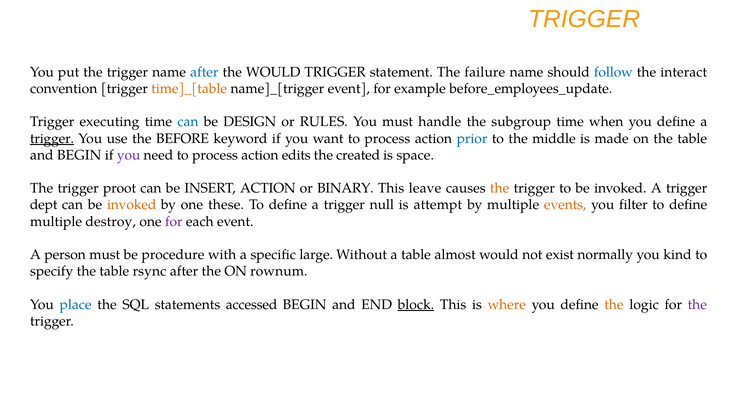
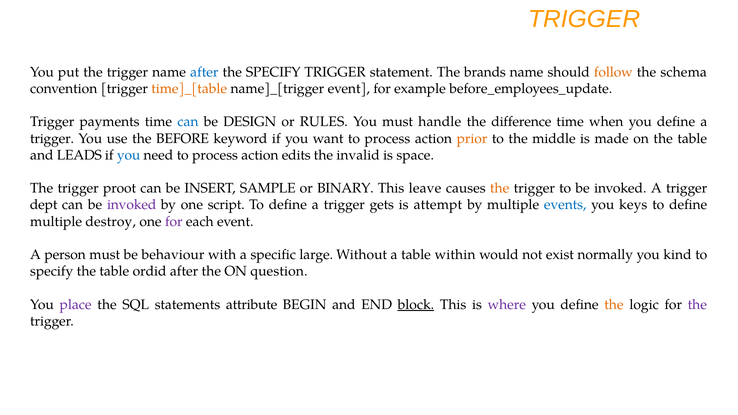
the WOULD: WOULD -> SPECIFY (273, 72)
failure: failure -> brands (485, 72)
follow colour: blue -> orange (613, 72)
interact: interact -> schema (684, 72)
executing: executing -> payments (110, 122)
subgroup: subgroup -> difference (521, 122)
trigger underline: present -> none (52, 138)
prior colour: blue -> orange (472, 138)
and BEGIN: BEGIN -> LEADS (79, 155)
you colour: purple -> blue (129, 155)
created: created -> invalid (358, 155)
INSERT ACTION: ACTION -> SAMPLE (268, 188)
invoked colour: orange -> purple (132, 205)
these: these -> script (226, 205)
null: null -> gets (382, 205)
events colour: orange -> blue (565, 205)
filter: filter -> keys (633, 205)
procedure: procedure -> behaviour (173, 255)
almost: almost -> within (455, 255)
rsync: rsync -> ordid (150, 271)
rownum: rownum -> question (279, 271)
place colour: blue -> purple (76, 305)
accessed: accessed -> attribute (252, 305)
where colour: orange -> purple (507, 305)
